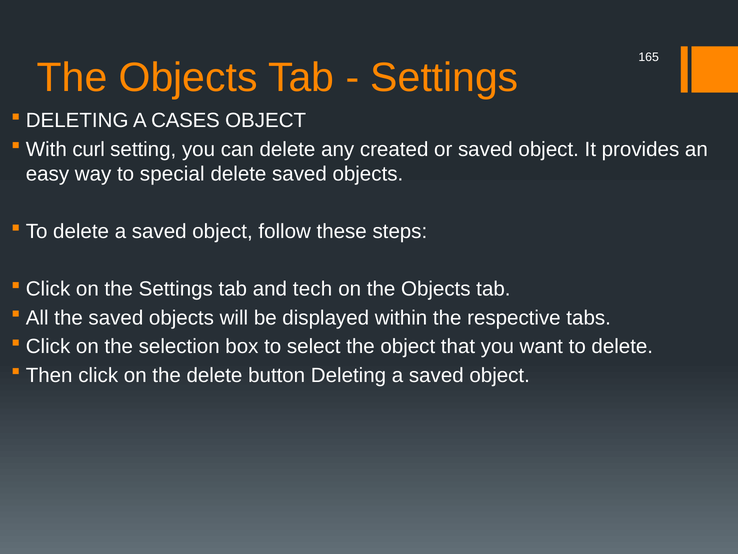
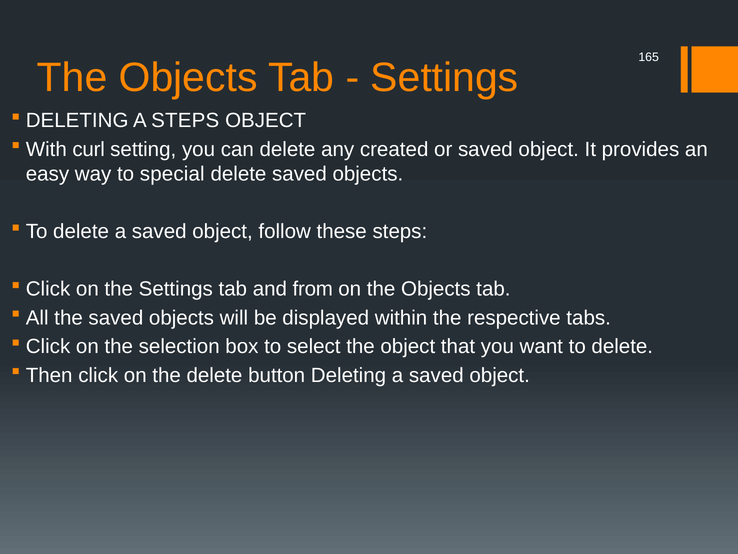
A CASES: CASES -> STEPS (185, 120)
tech: tech -> from (313, 289)
